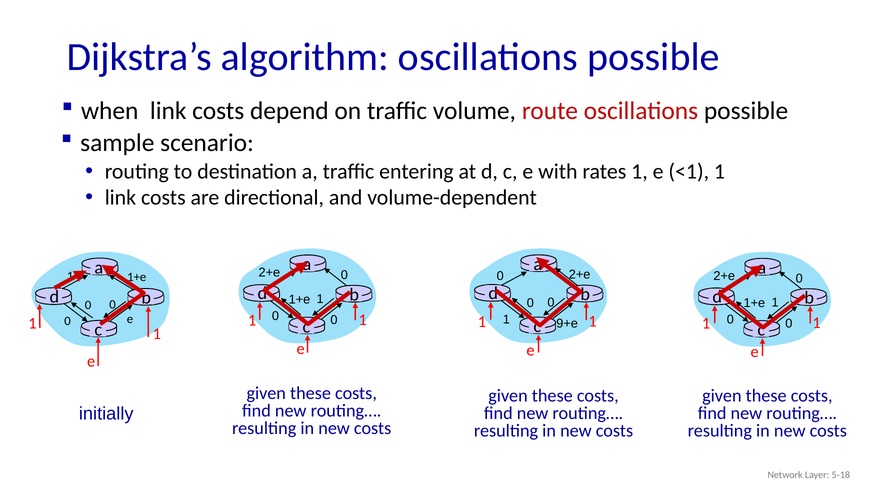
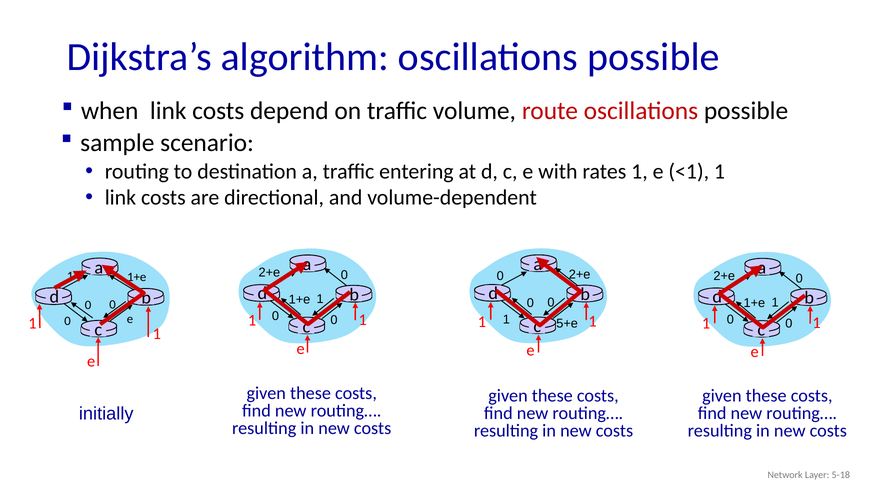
9+e: 9+e -> 5+e (567, 324)
